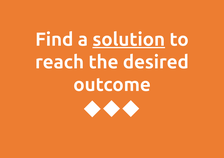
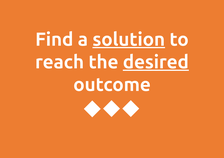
desired underline: none -> present (156, 62)
